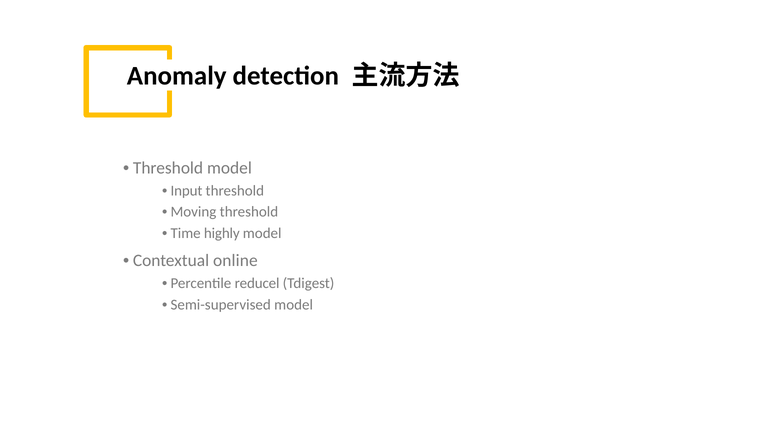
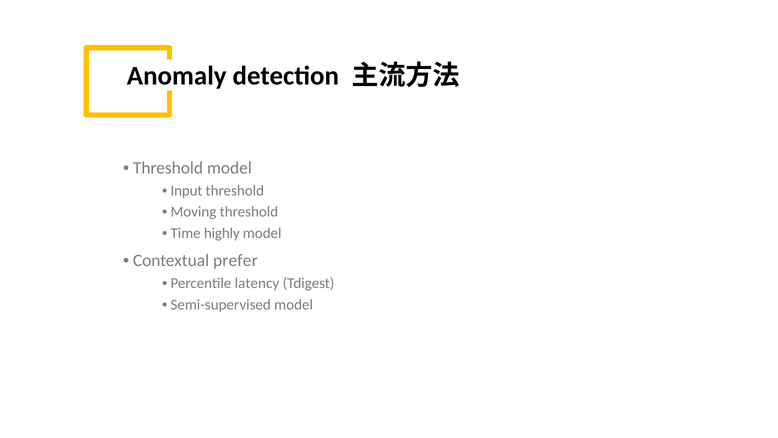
online: online -> prefer (235, 261)
reducel: reducel -> latency (257, 283)
